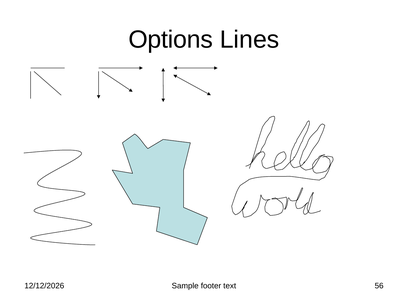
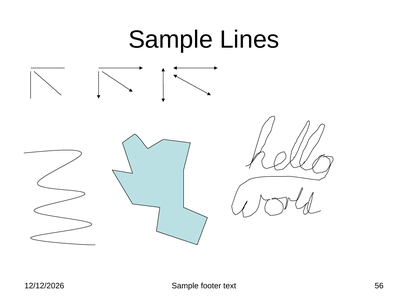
Options: Options -> Sample (171, 39)
